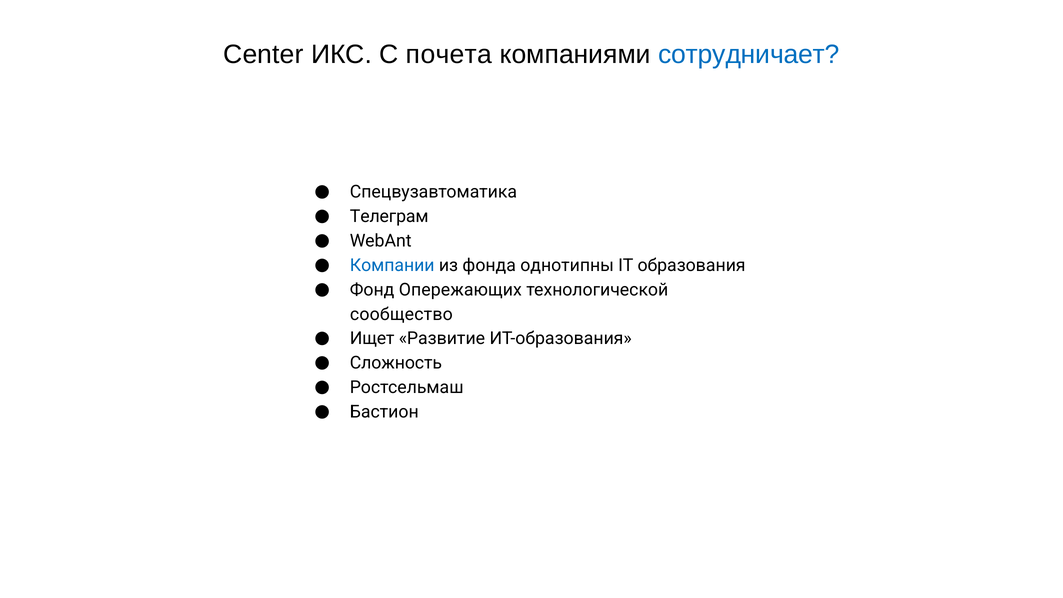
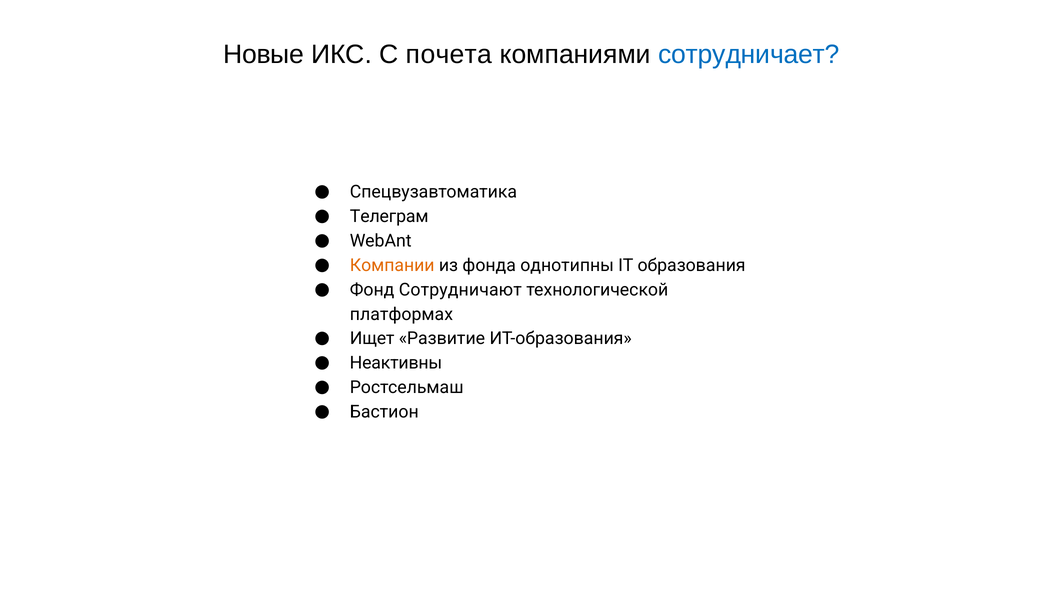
Center: Center -> Новые (264, 54)
Компании colour: blue -> orange (392, 265)
Опережающих: Опережающих -> Сотрудничают (460, 290)
сообщество: сообщество -> платформах (401, 314)
Сложность: Сложность -> Неактивны (396, 363)
